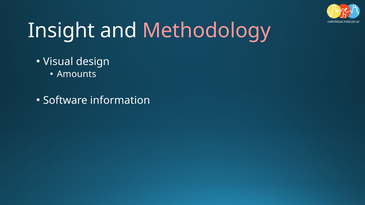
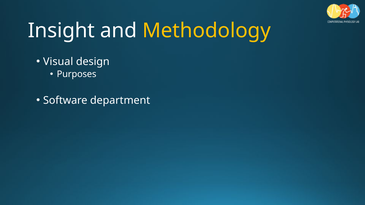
Methodology colour: pink -> yellow (207, 31)
Amounts: Amounts -> Purposes (77, 74)
information: information -> department (120, 101)
